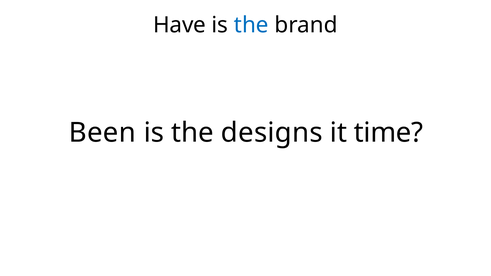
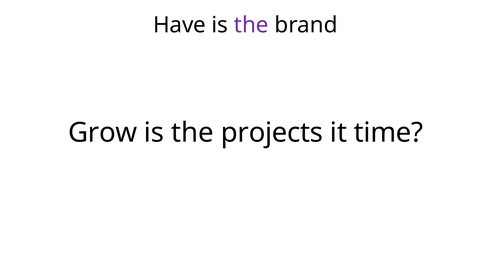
the colour: blue -> purple (251, 25)
Been: Been -> Grow (103, 133)
designs: designs -> projects (272, 133)
